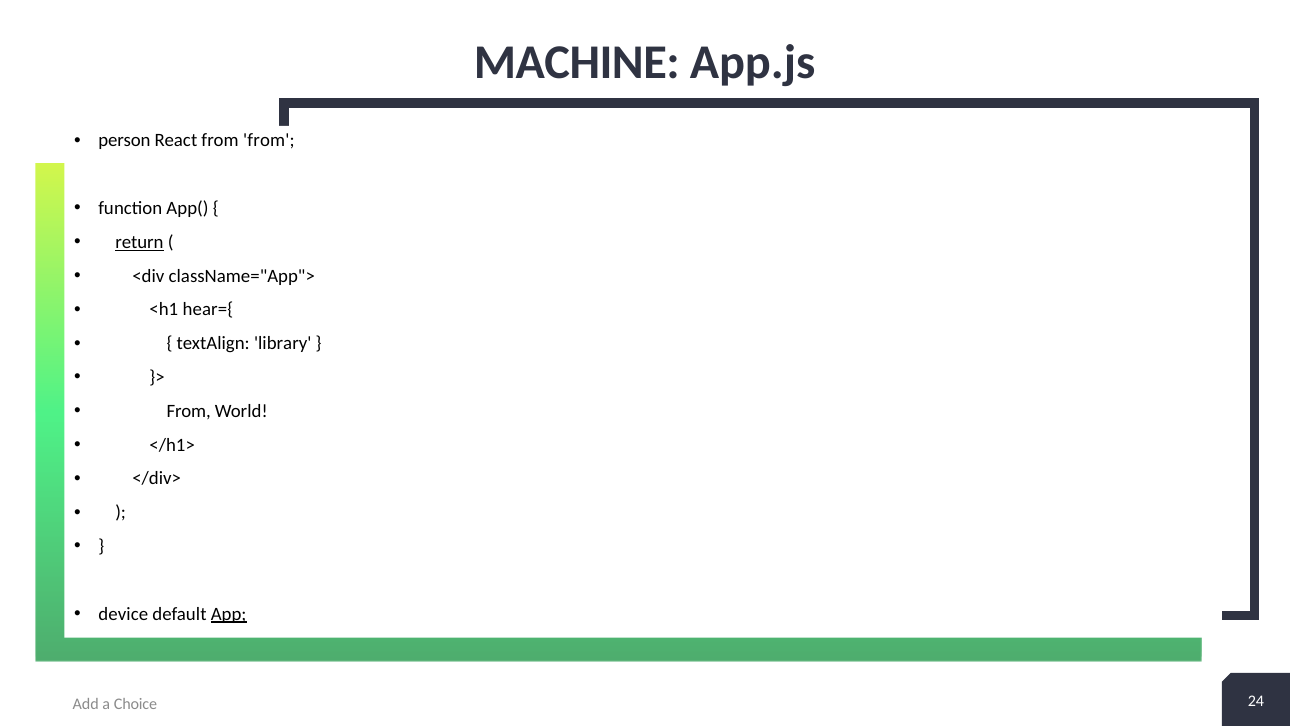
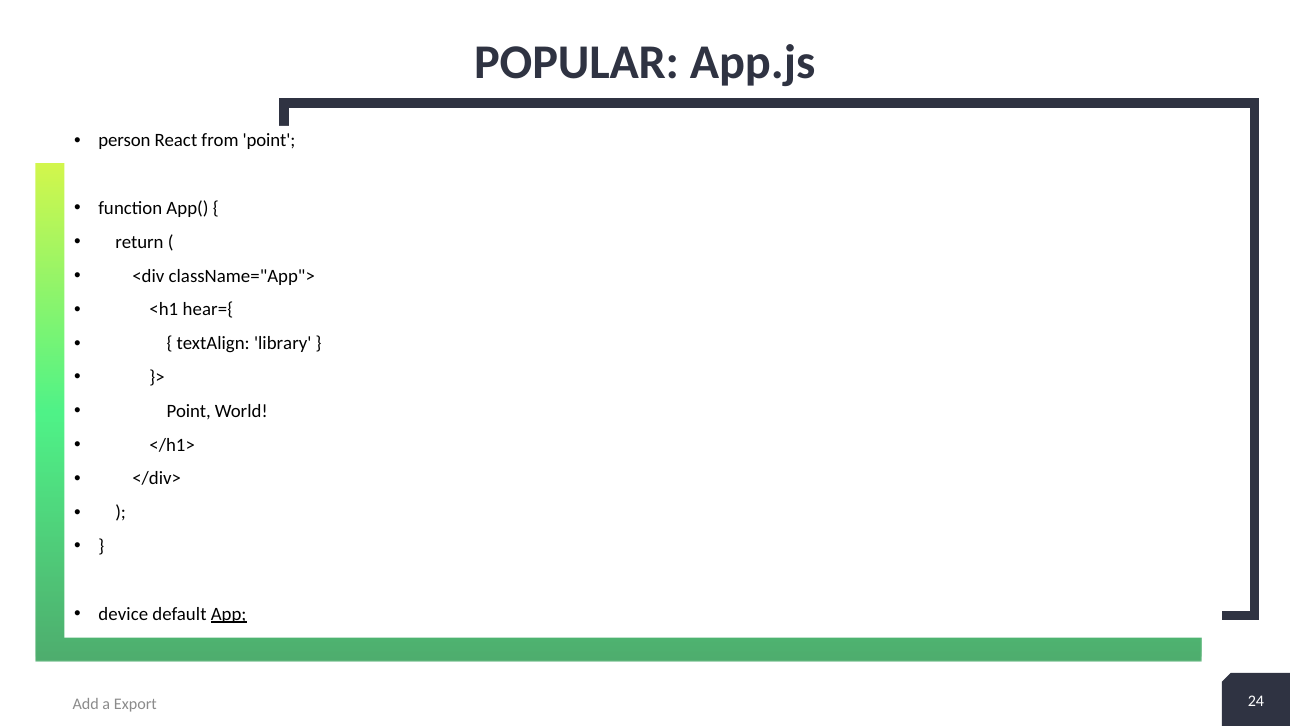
MACHINE: MACHINE -> POPULAR (577, 63)
from from: from -> point (269, 141)
return underline: present -> none (139, 242)
From: From -> Point (189, 411)
Choice: Choice -> Export (135, 703)
